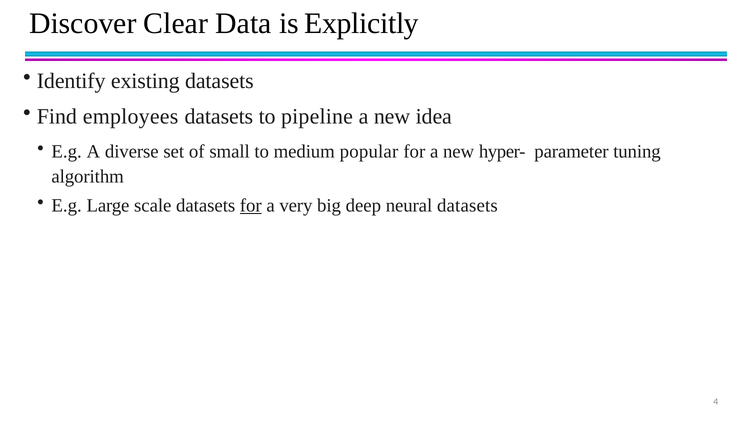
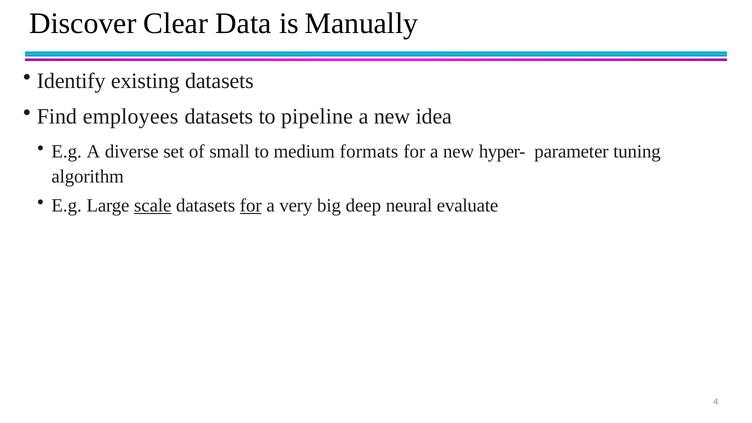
Explicitly: Explicitly -> Manually (361, 23)
popular: popular -> formats (369, 152)
scale underline: none -> present (153, 206)
neural datasets: datasets -> evaluate (468, 206)
